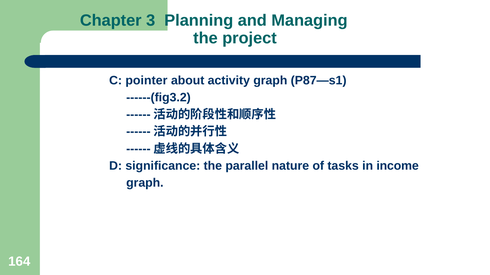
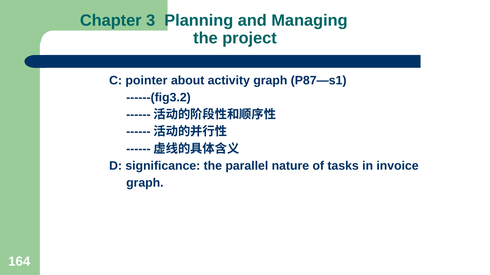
income: income -> invoice (398, 166)
